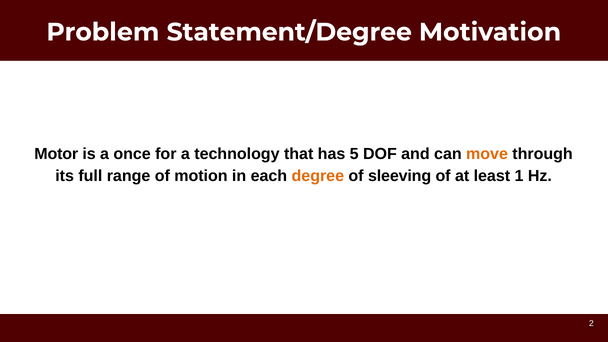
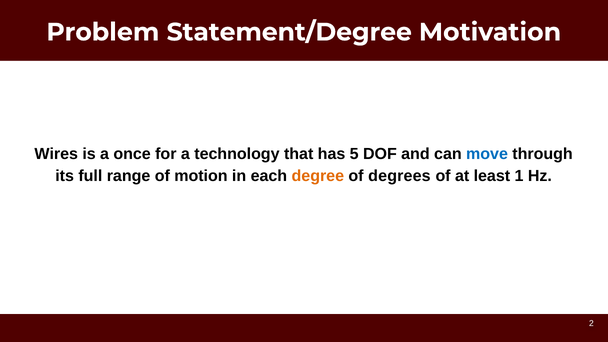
Motor: Motor -> Wires (56, 154)
move colour: orange -> blue (487, 154)
sleeving: sleeving -> degrees (399, 176)
